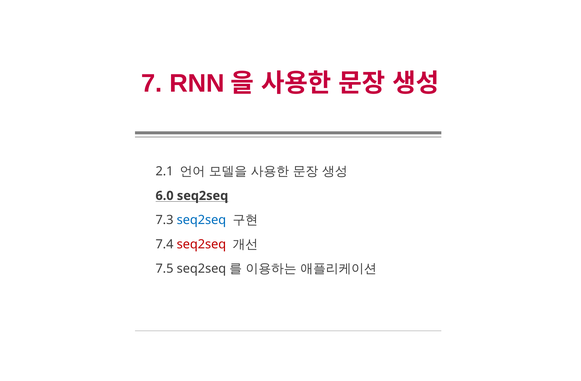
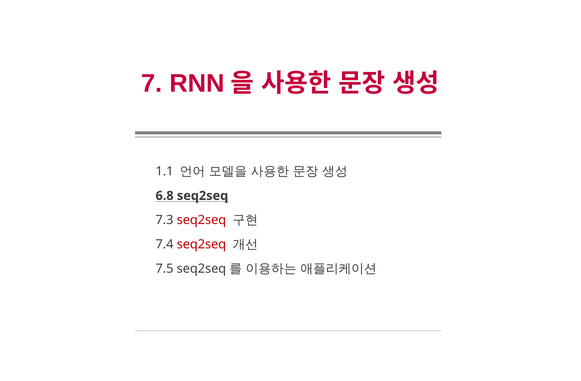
2.1: 2.1 -> 1.1 (164, 172)
6.0: 6.0 -> 6.8 (165, 196)
seq2seq colour: blue -> red (201, 220)
